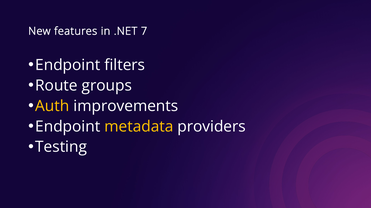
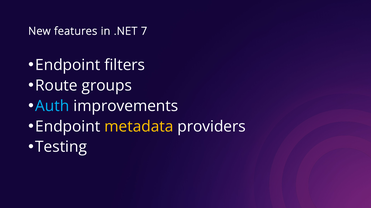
Auth colour: yellow -> light blue (52, 106)
